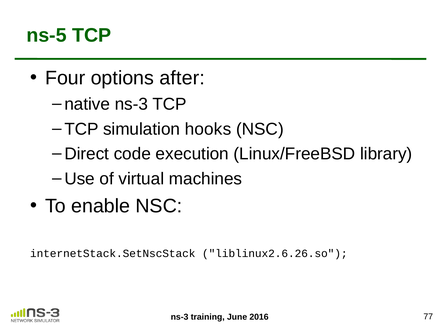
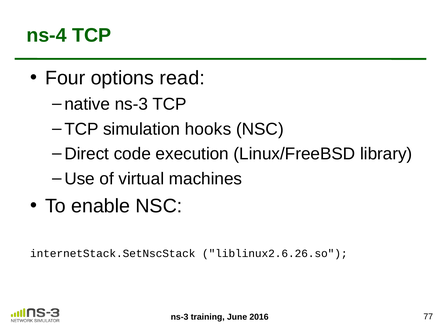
ns-5: ns-5 -> ns-4 (47, 35)
after: after -> read (182, 78)
